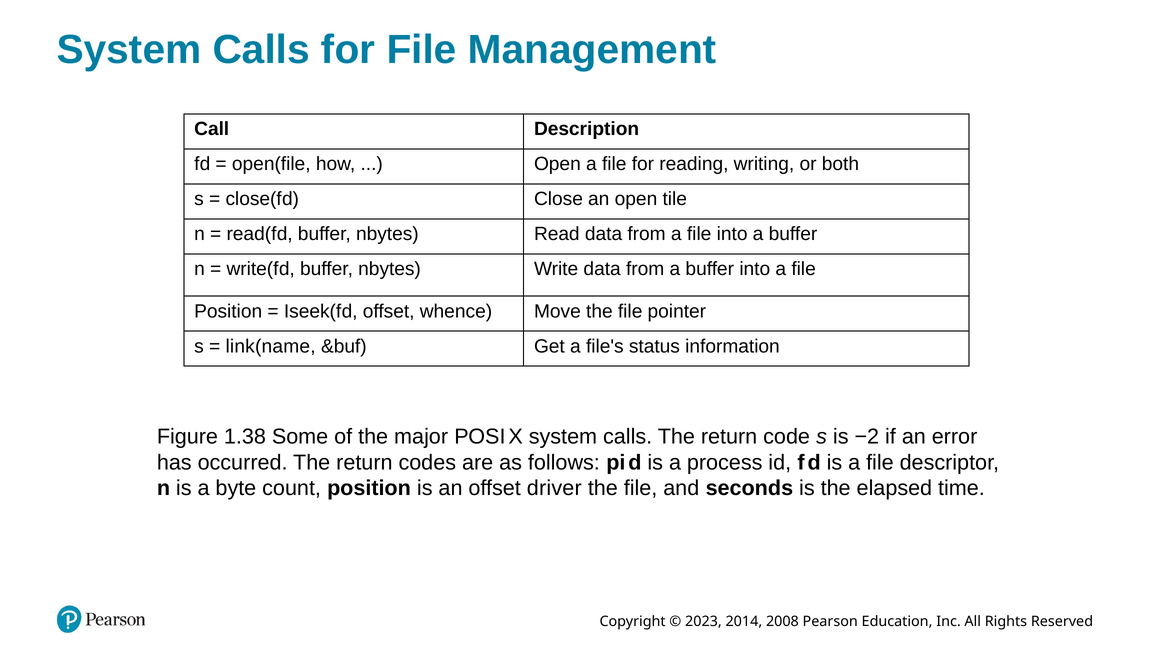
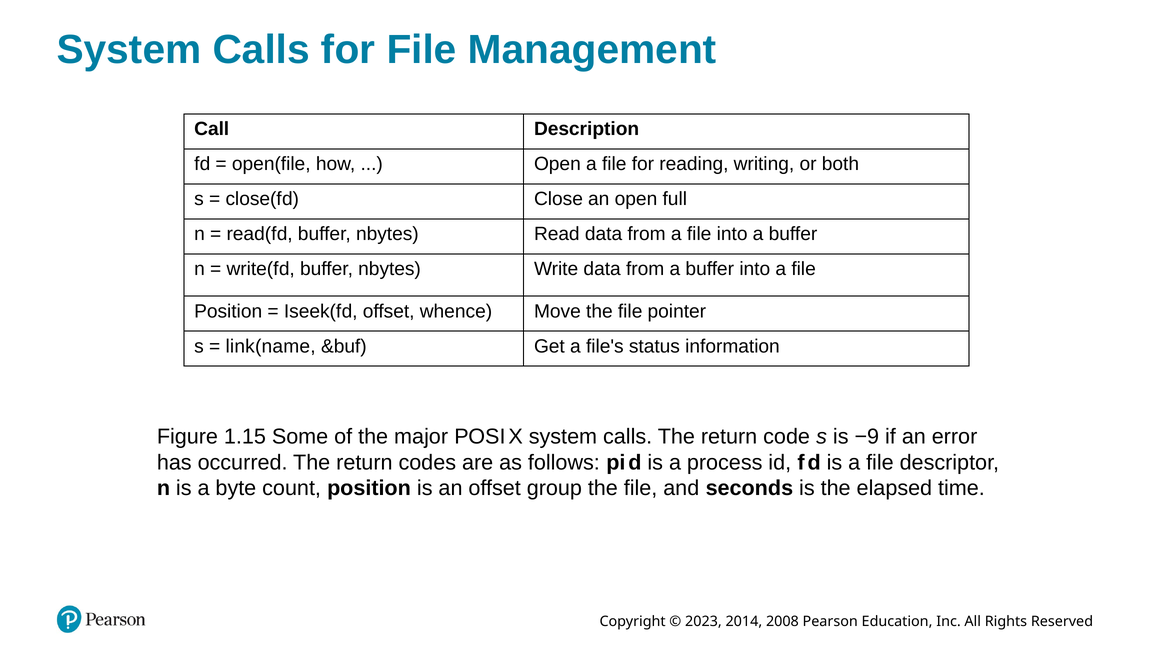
tile: tile -> full (675, 199)
1.38: 1.38 -> 1.15 (245, 437)
−2: −2 -> −9 (867, 437)
driver: driver -> group (554, 489)
